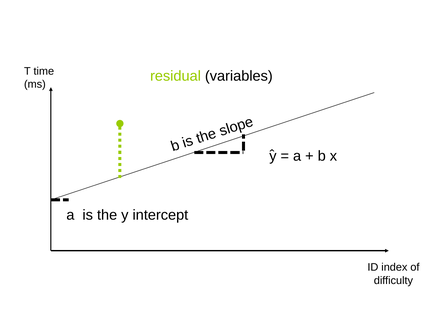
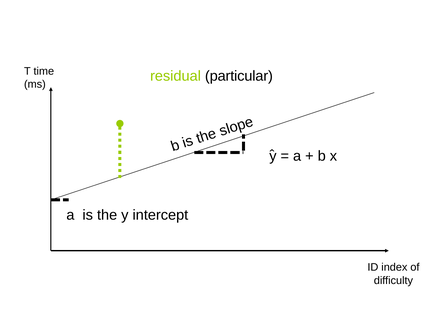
variables: variables -> particular (239, 76)
